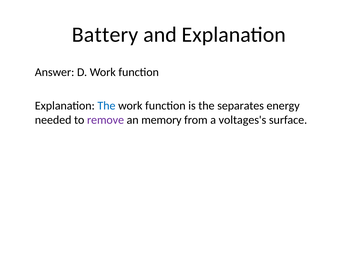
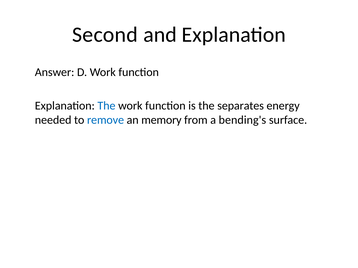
Battery: Battery -> Second (105, 35)
remove colour: purple -> blue (106, 120)
voltages's: voltages's -> bending's (242, 120)
